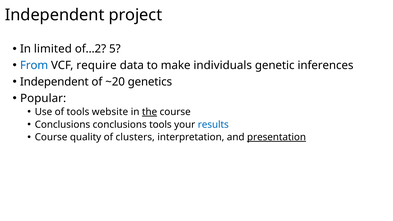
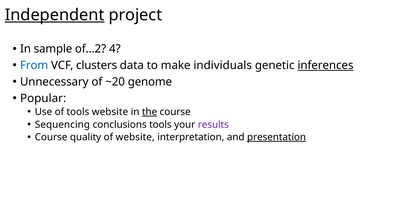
Independent underline: none -> present (55, 15)
limited: limited -> sample (53, 49)
5: 5 -> 4 (115, 49)
require: require -> clusters (97, 65)
inferences underline: none -> present (325, 65)
Independent: Independent -> Unnecessary (54, 82)
genetics: genetics -> genome (150, 82)
Conclusions: Conclusions -> Sequencing (62, 125)
results colour: blue -> purple (213, 125)
of clusters: clusters -> website (135, 137)
